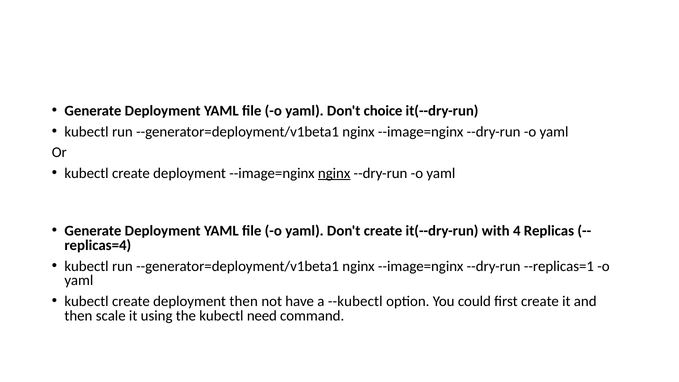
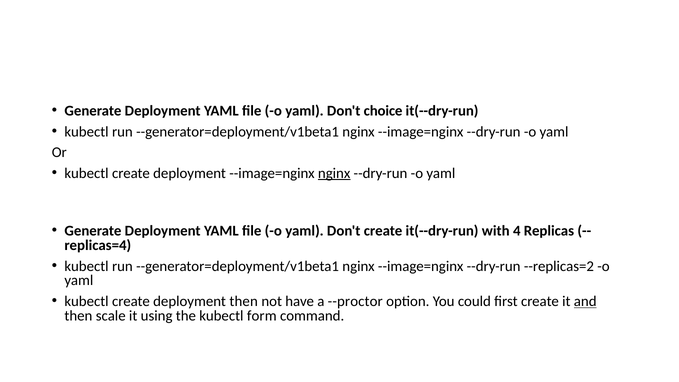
--replicas=1: --replicas=1 -> --replicas=2 (559, 266)
--kubectl: --kubectl -> --proctor (355, 301)
and underline: none -> present (585, 301)
need: need -> form (262, 316)
